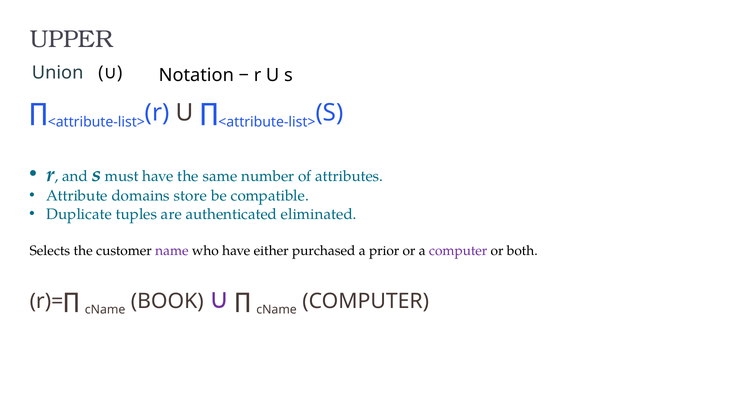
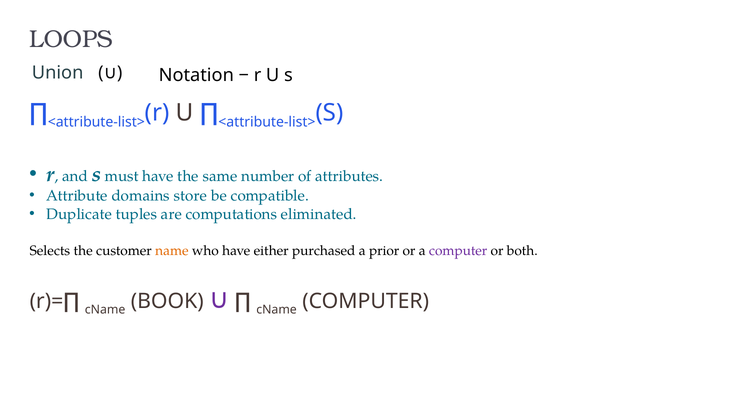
UPPER: UPPER -> LOOPS (71, 39)
authenticated: authenticated -> computations (231, 214)
name colour: purple -> orange (172, 251)
